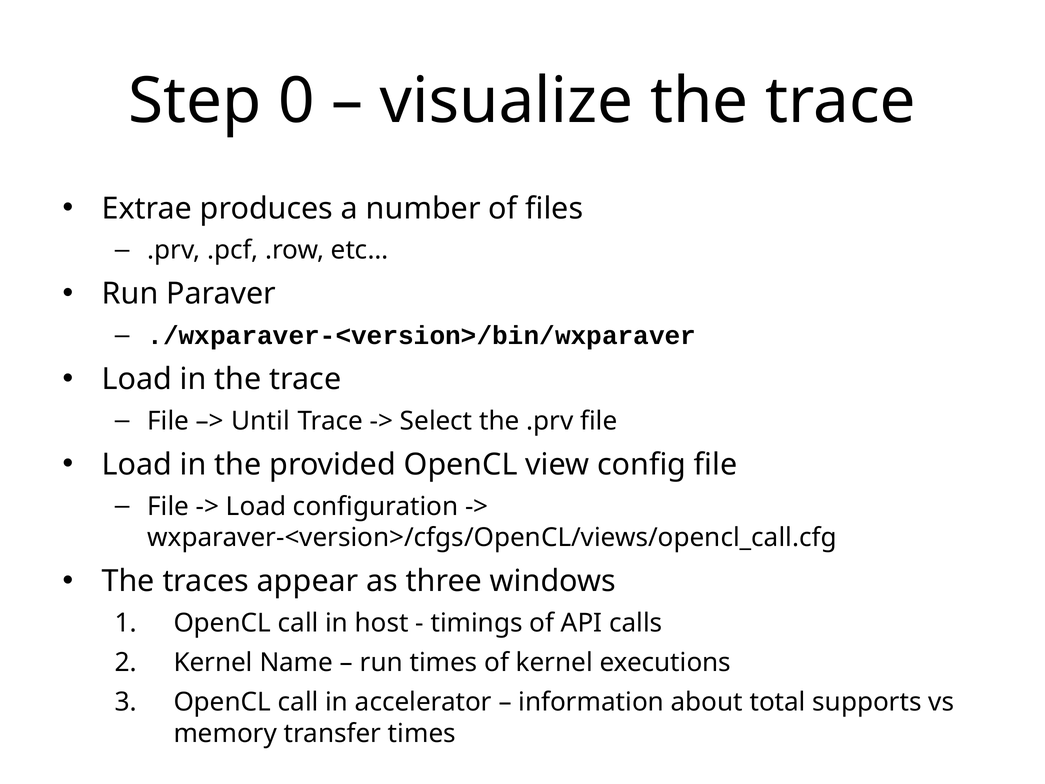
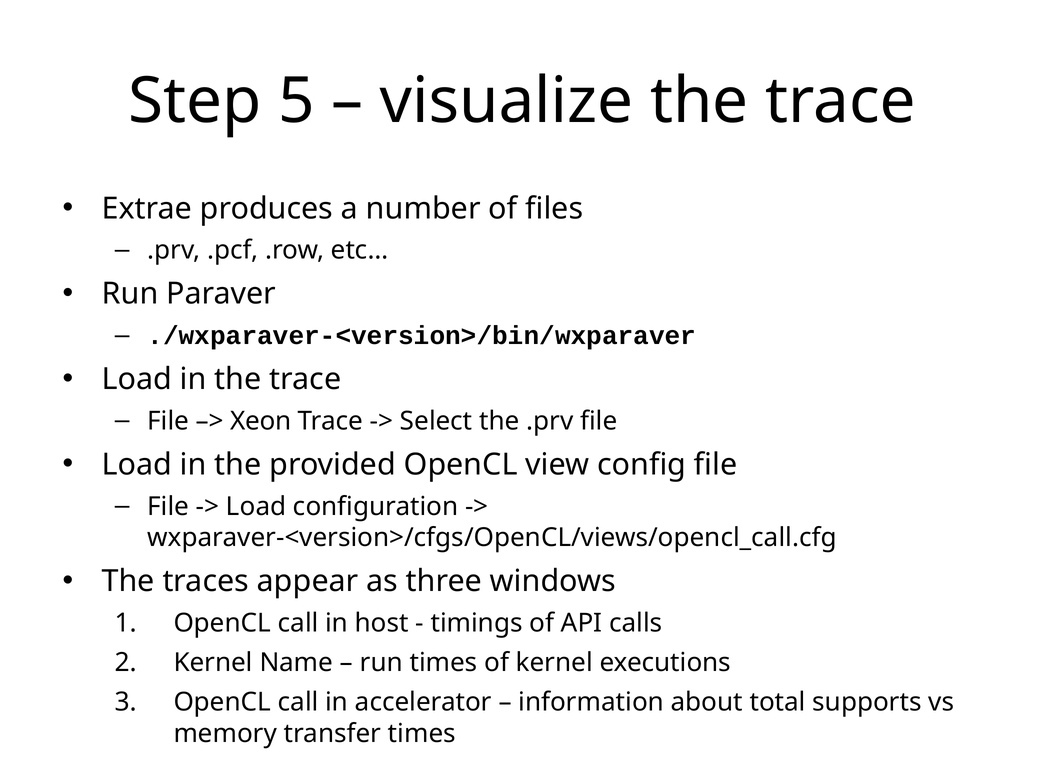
0: 0 -> 5 (296, 101)
Until: Until -> Xeon (261, 421)
